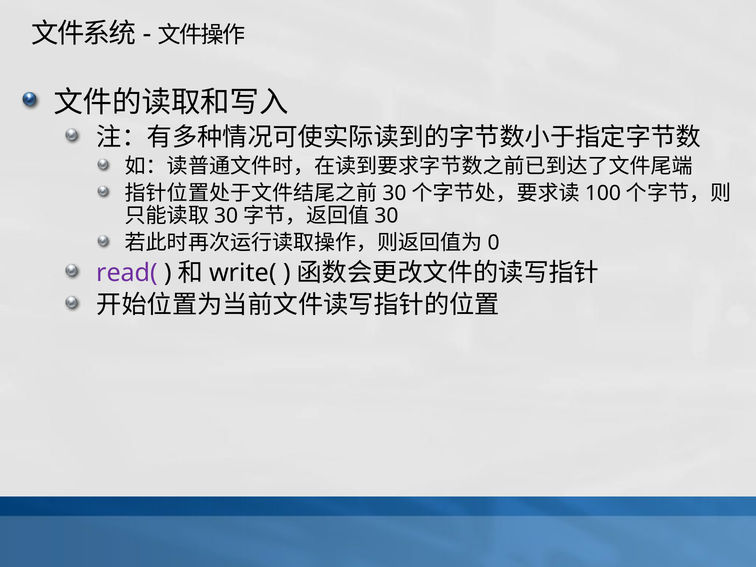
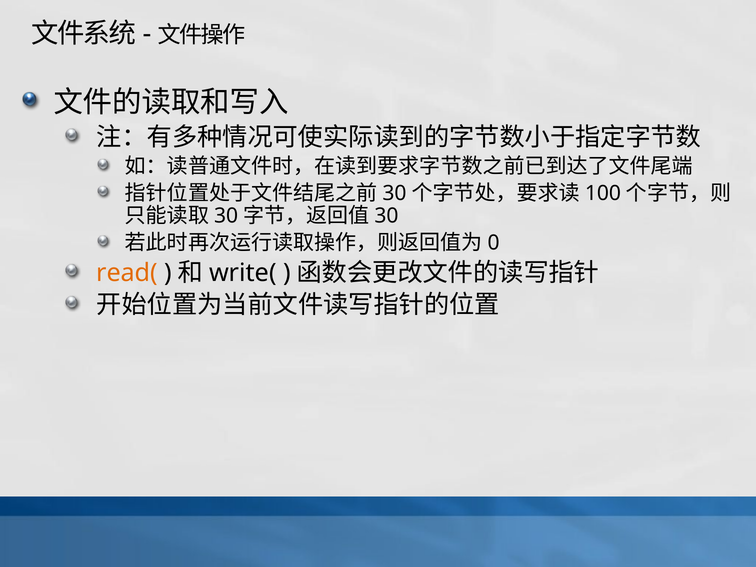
read( colour: purple -> orange (127, 273)
